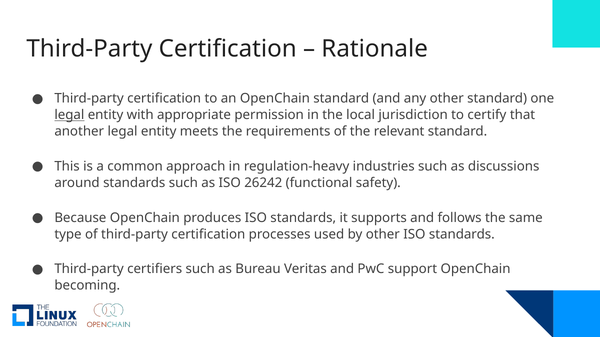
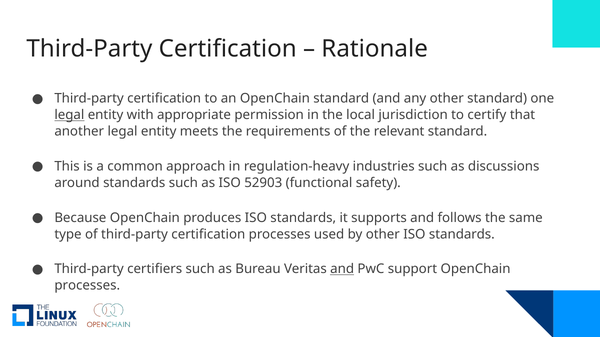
26242: 26242 -> 52903 (263, 183)
and underline: none -> present (342, 269)
becoming: becoming -> processes (87, 286)
